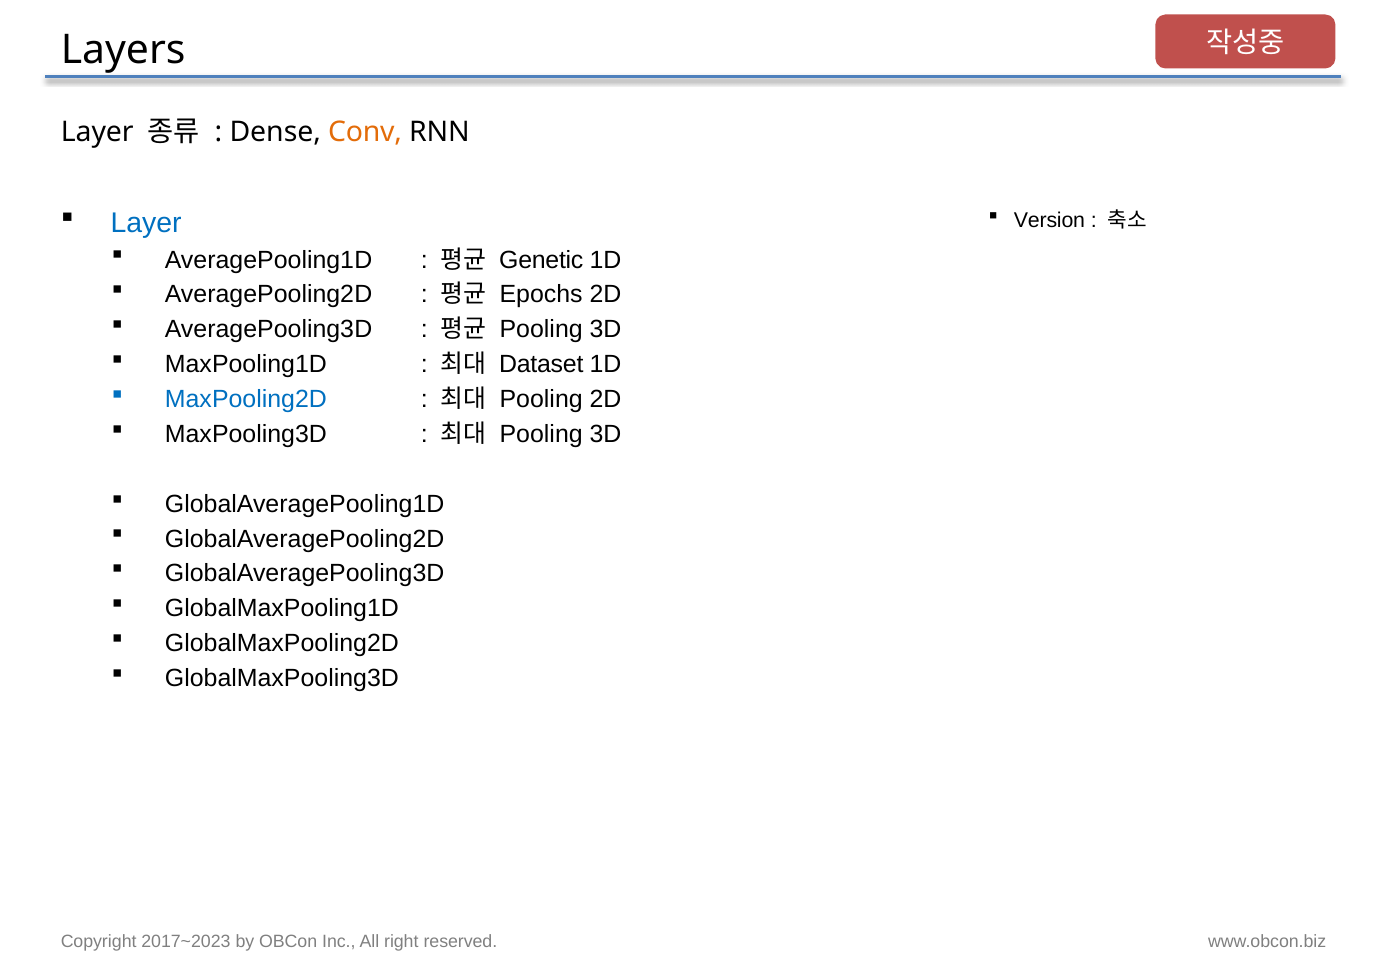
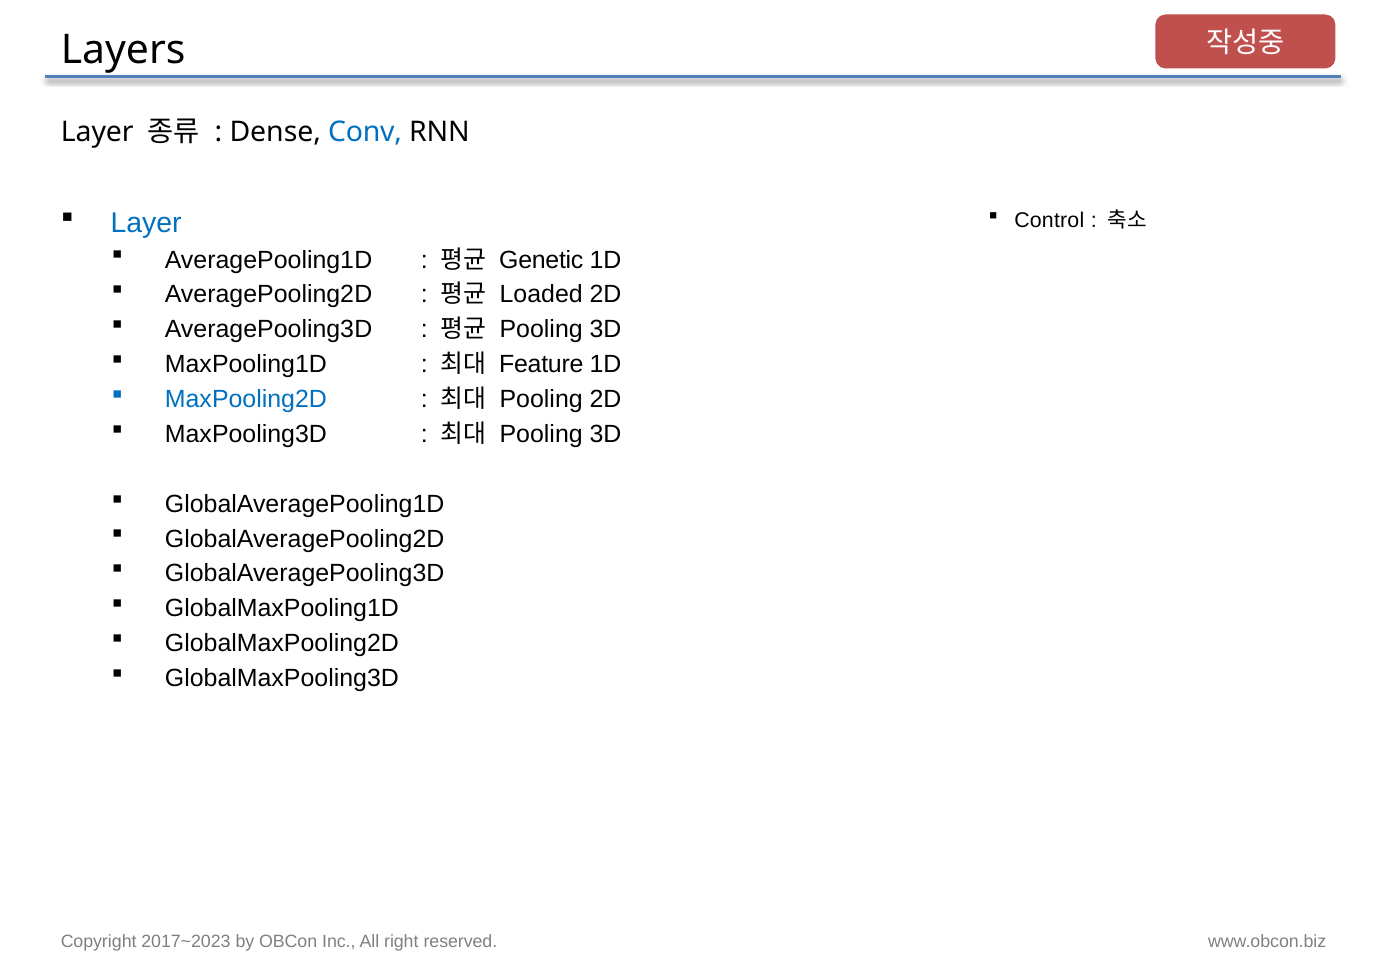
Conv colour: orange -> blue (365, 132)
Version: Version -> Control (1049, 220)
Epochs: Epochs -> Loaded (541, 295)
Dataset: Dataset -> Feature (541, 365)
